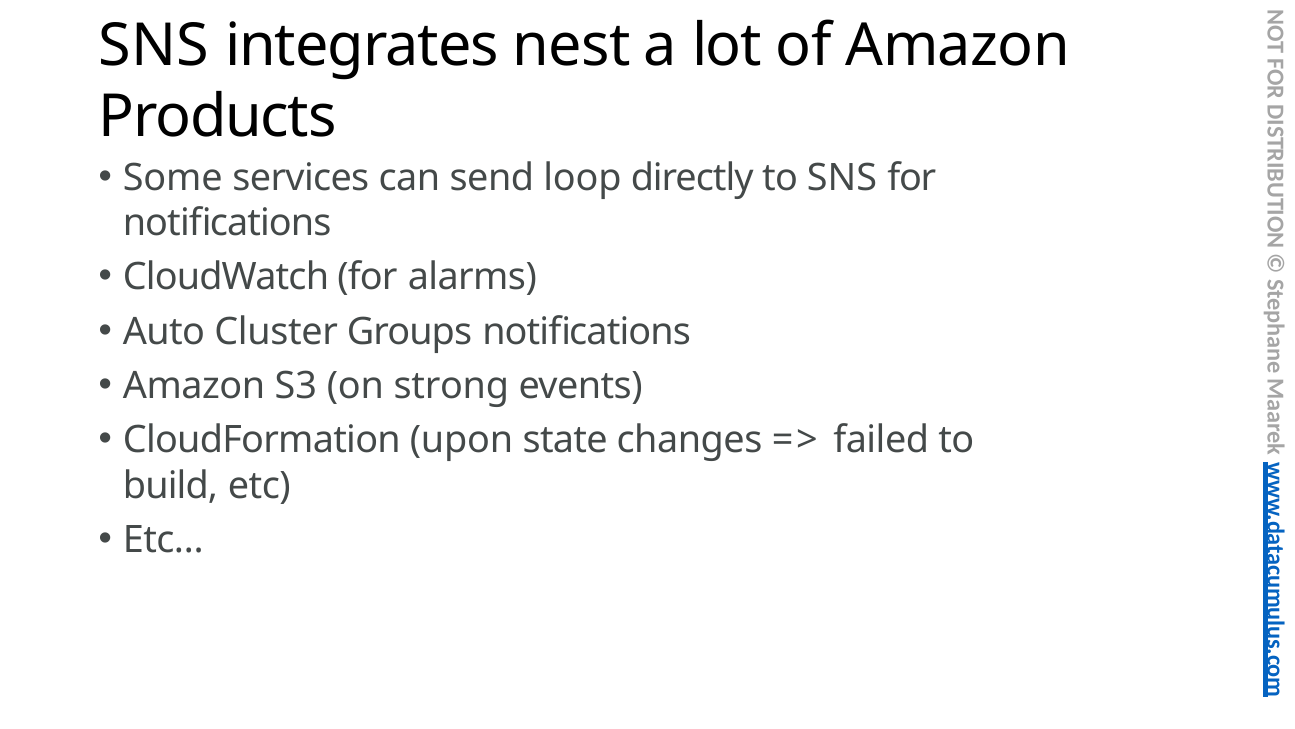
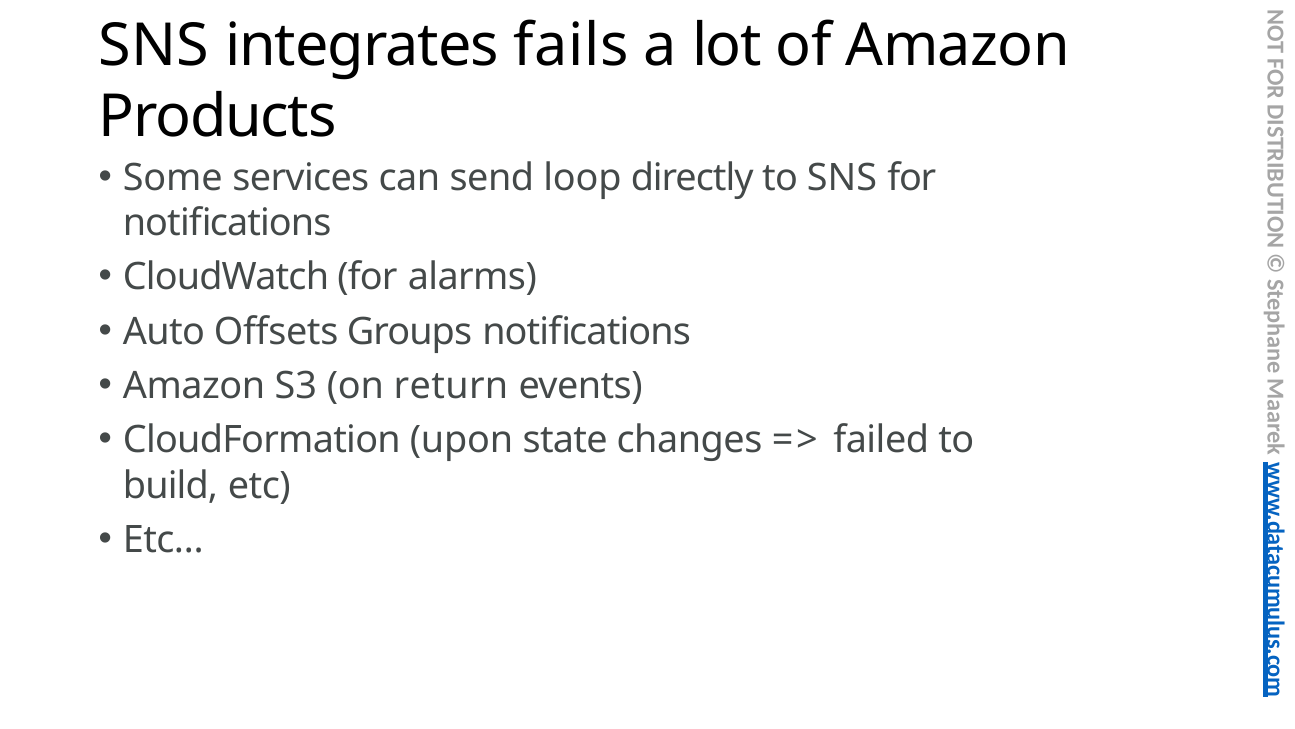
nest: nest -> fails (571, 46)
Cluster: Cluster -> Offsets (276, 331)
strong: strong -> return (451, 386)
